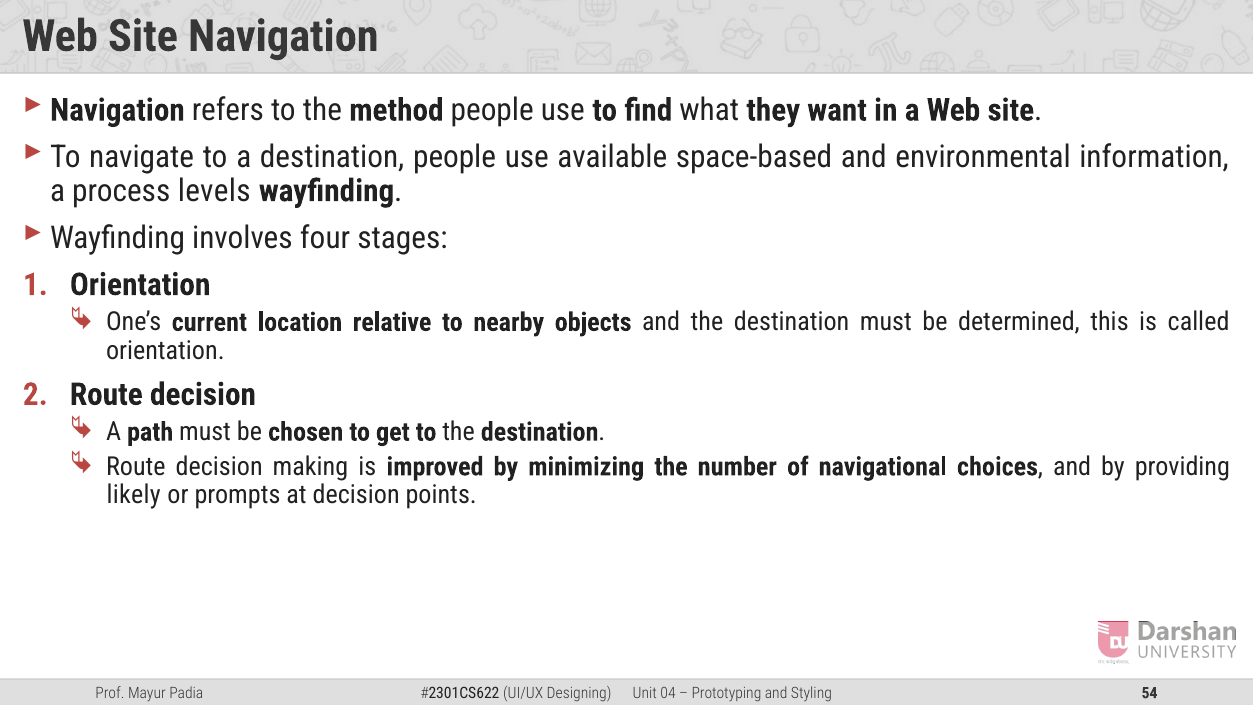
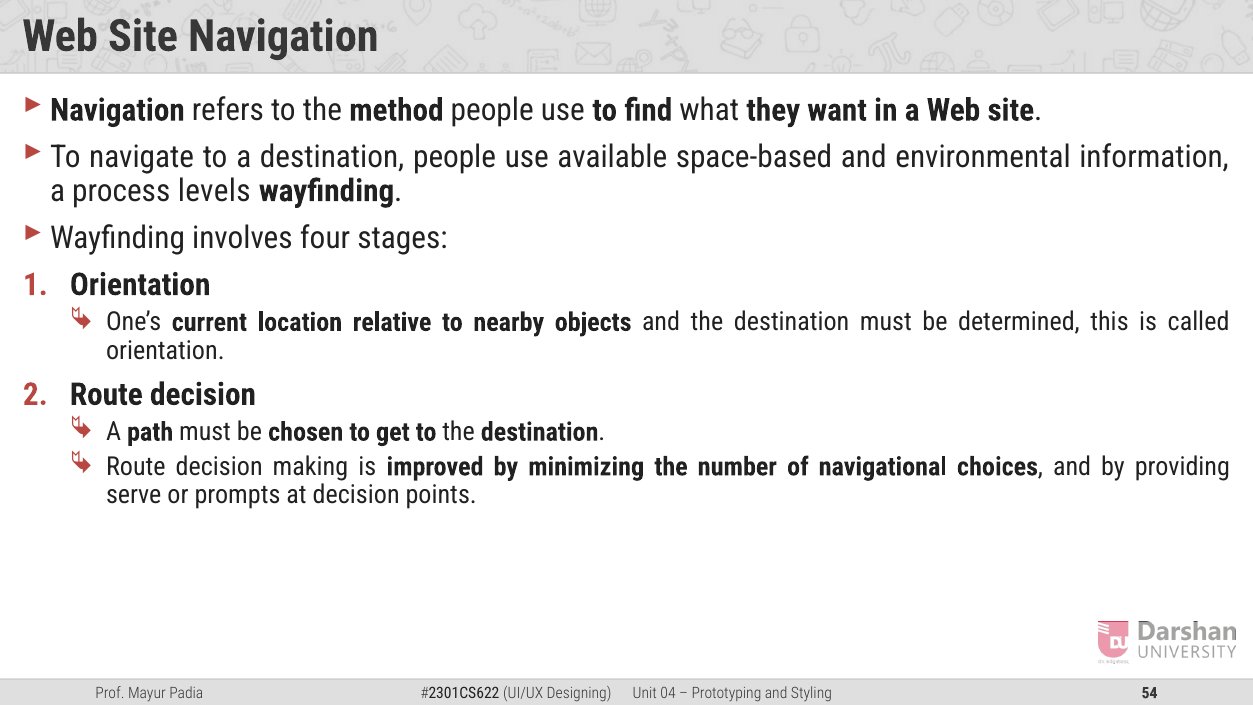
likely: likely -> serve (134, 495)
